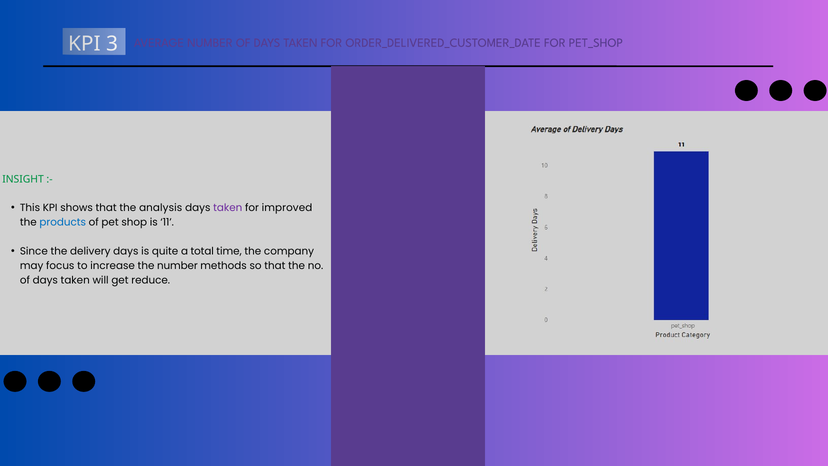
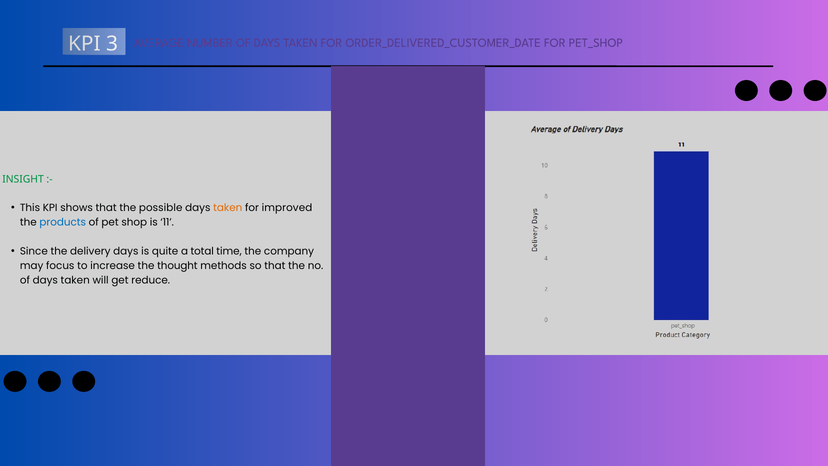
analysis: analysis -> possible (161, 208)
taken colour: purple -> orange (228, 208)
the number: number -> thought (177, 266)
